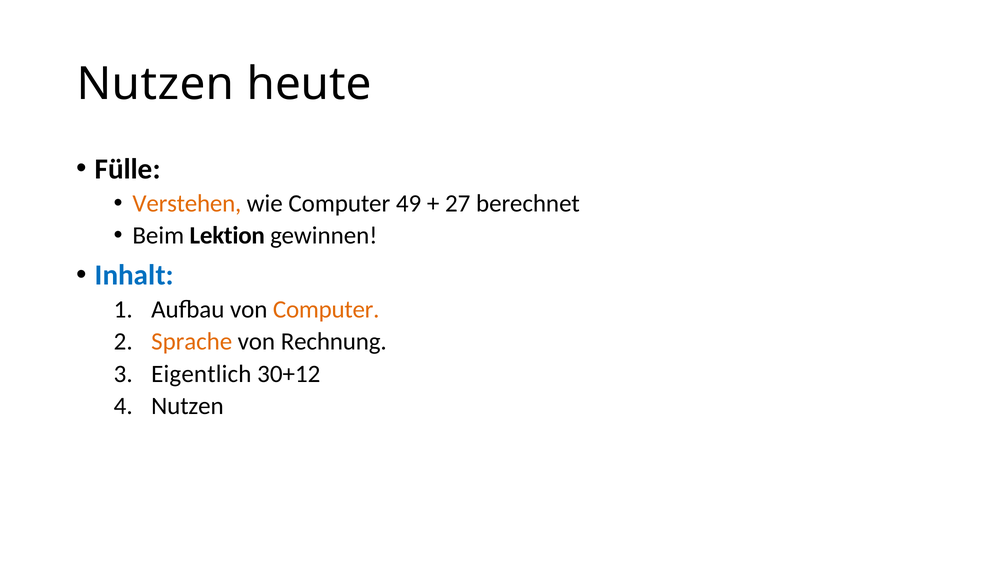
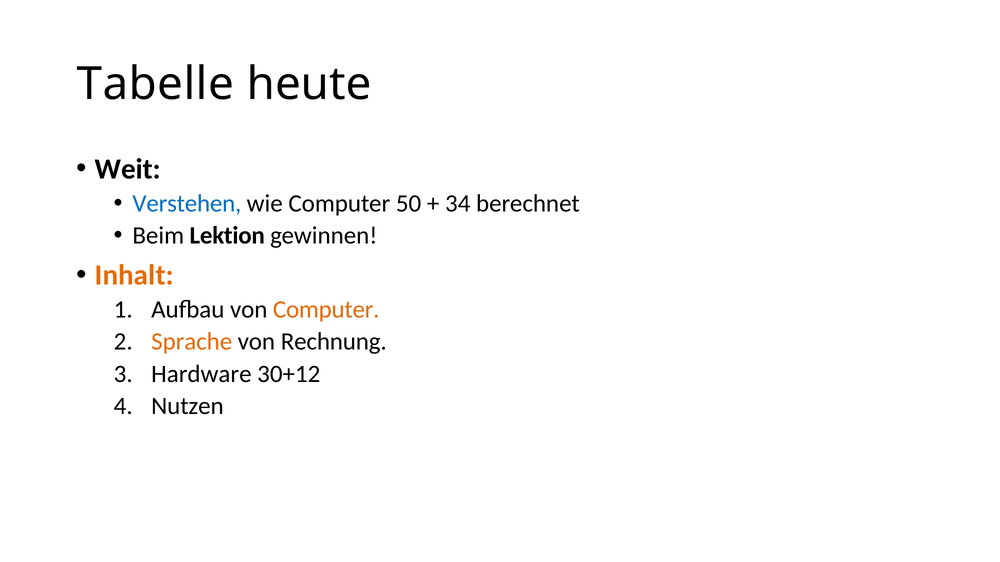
Nutzen: Nutzen -> Tabelle (155, 84)
Fülle: Fülle -> Weit (128, 169)
Verstehen colour: orange -> blue (187, 204)
49: 49 -> 50 (409, 204)
27: 27 -> 34 (458, 204)
Inhalt colour: blue -> orange (134, 275)
Eigentlich: Eigentlich -> Hardware (201, 374)
